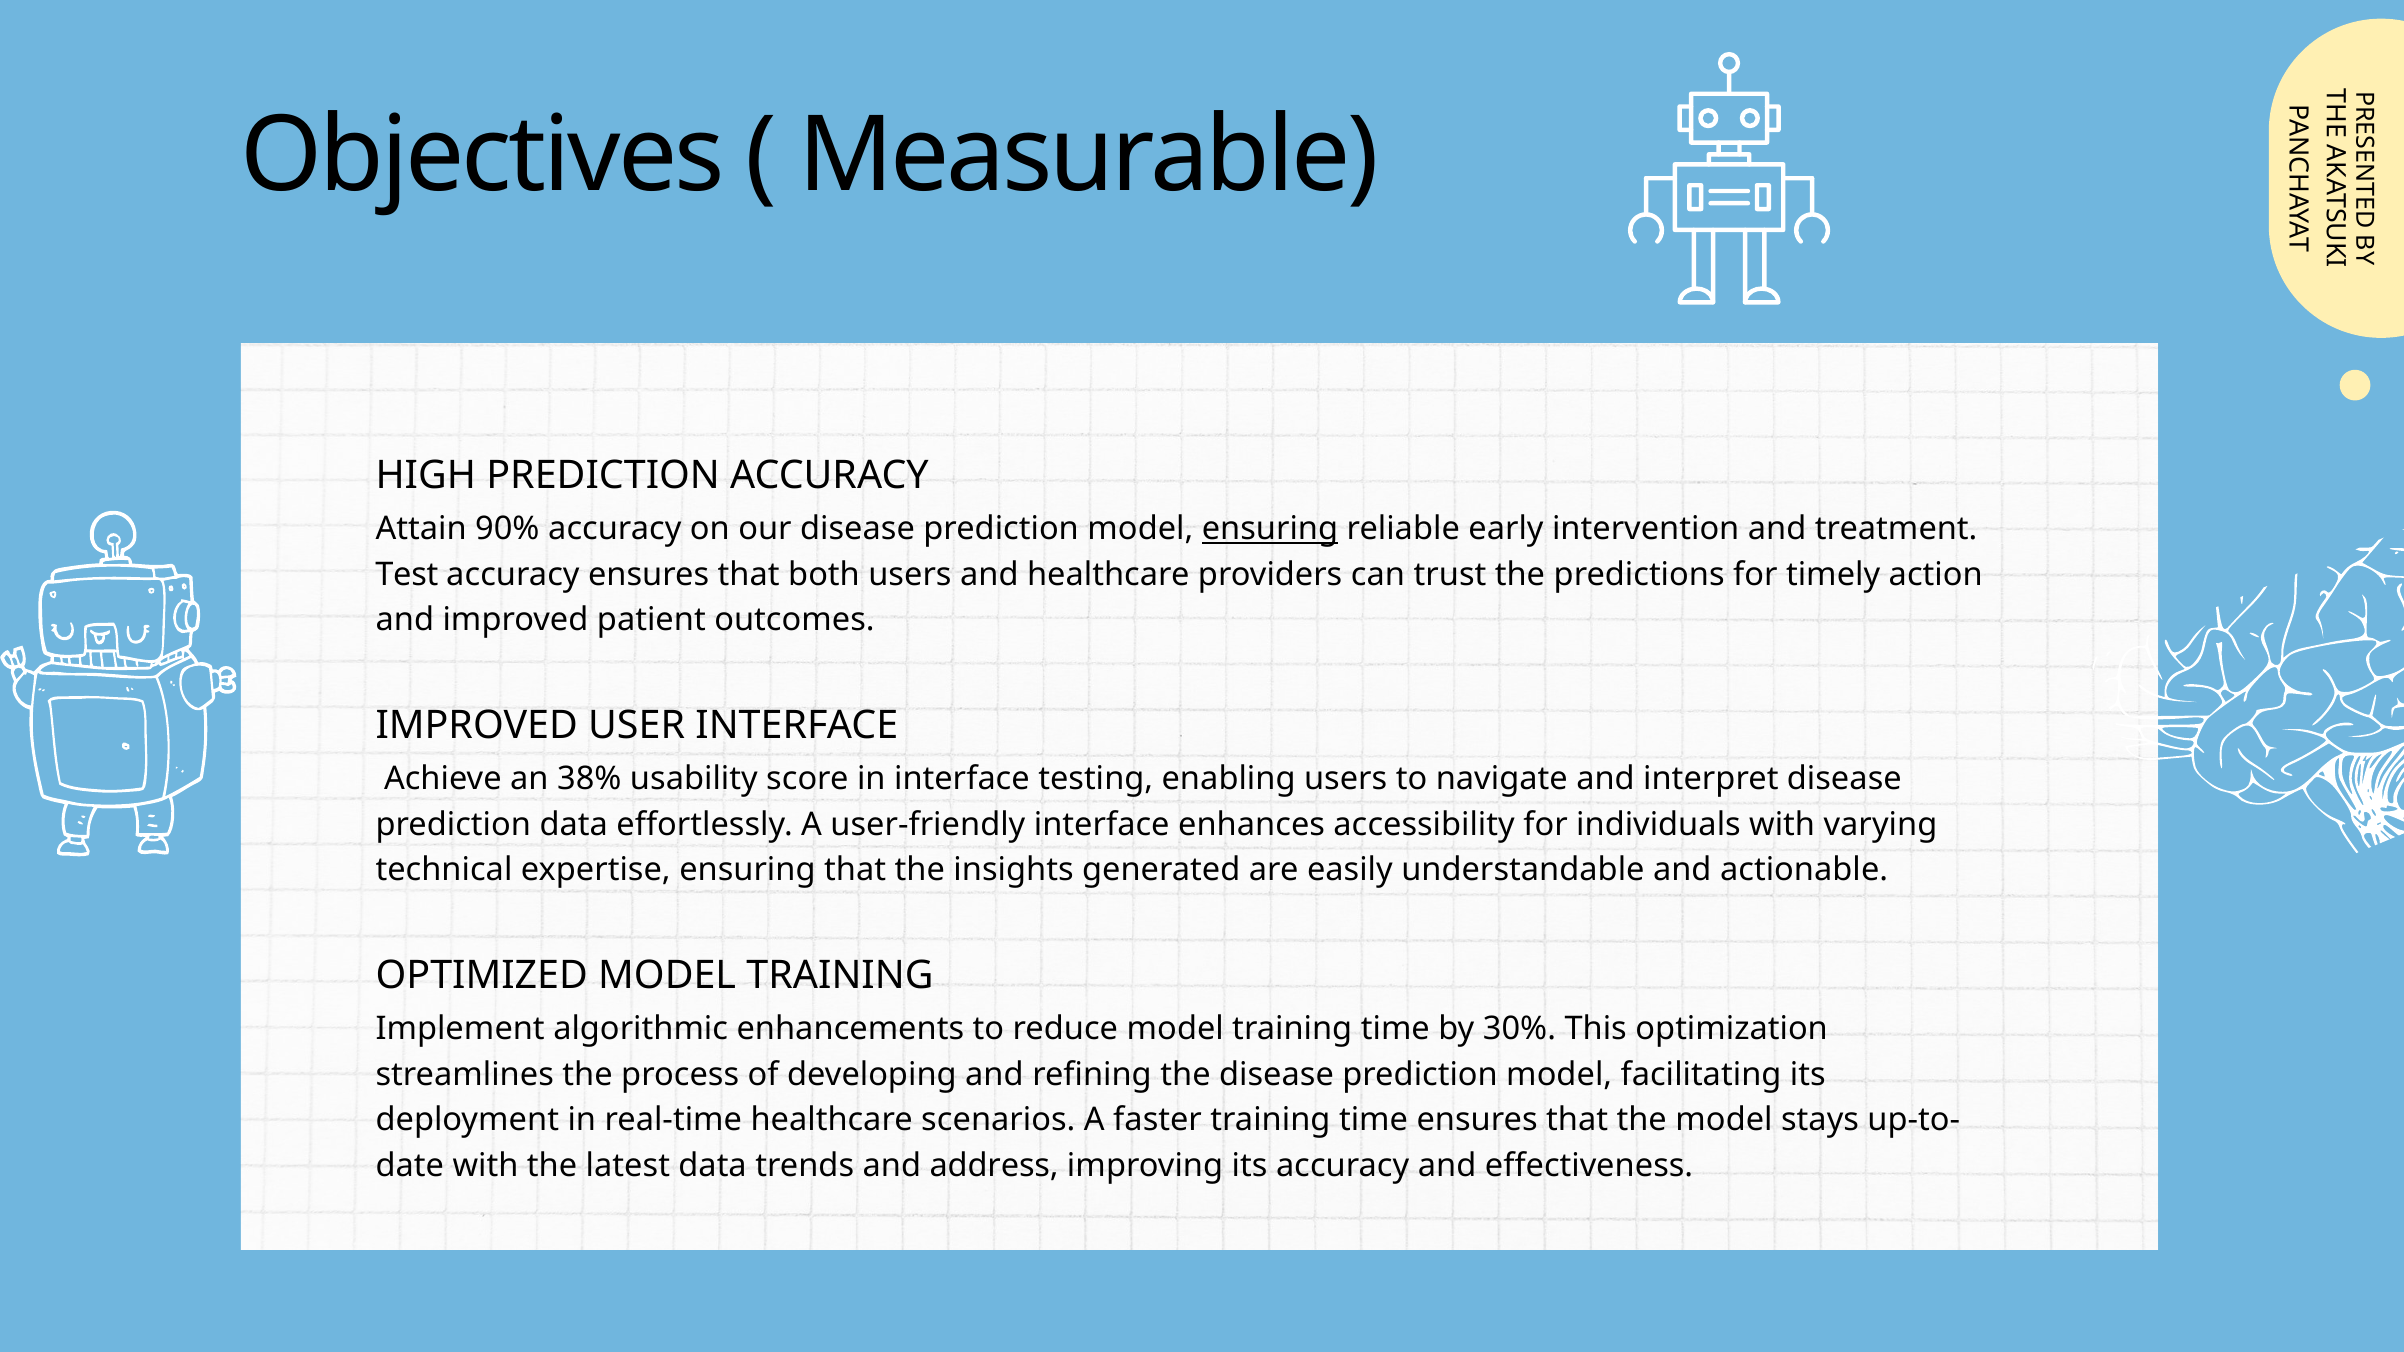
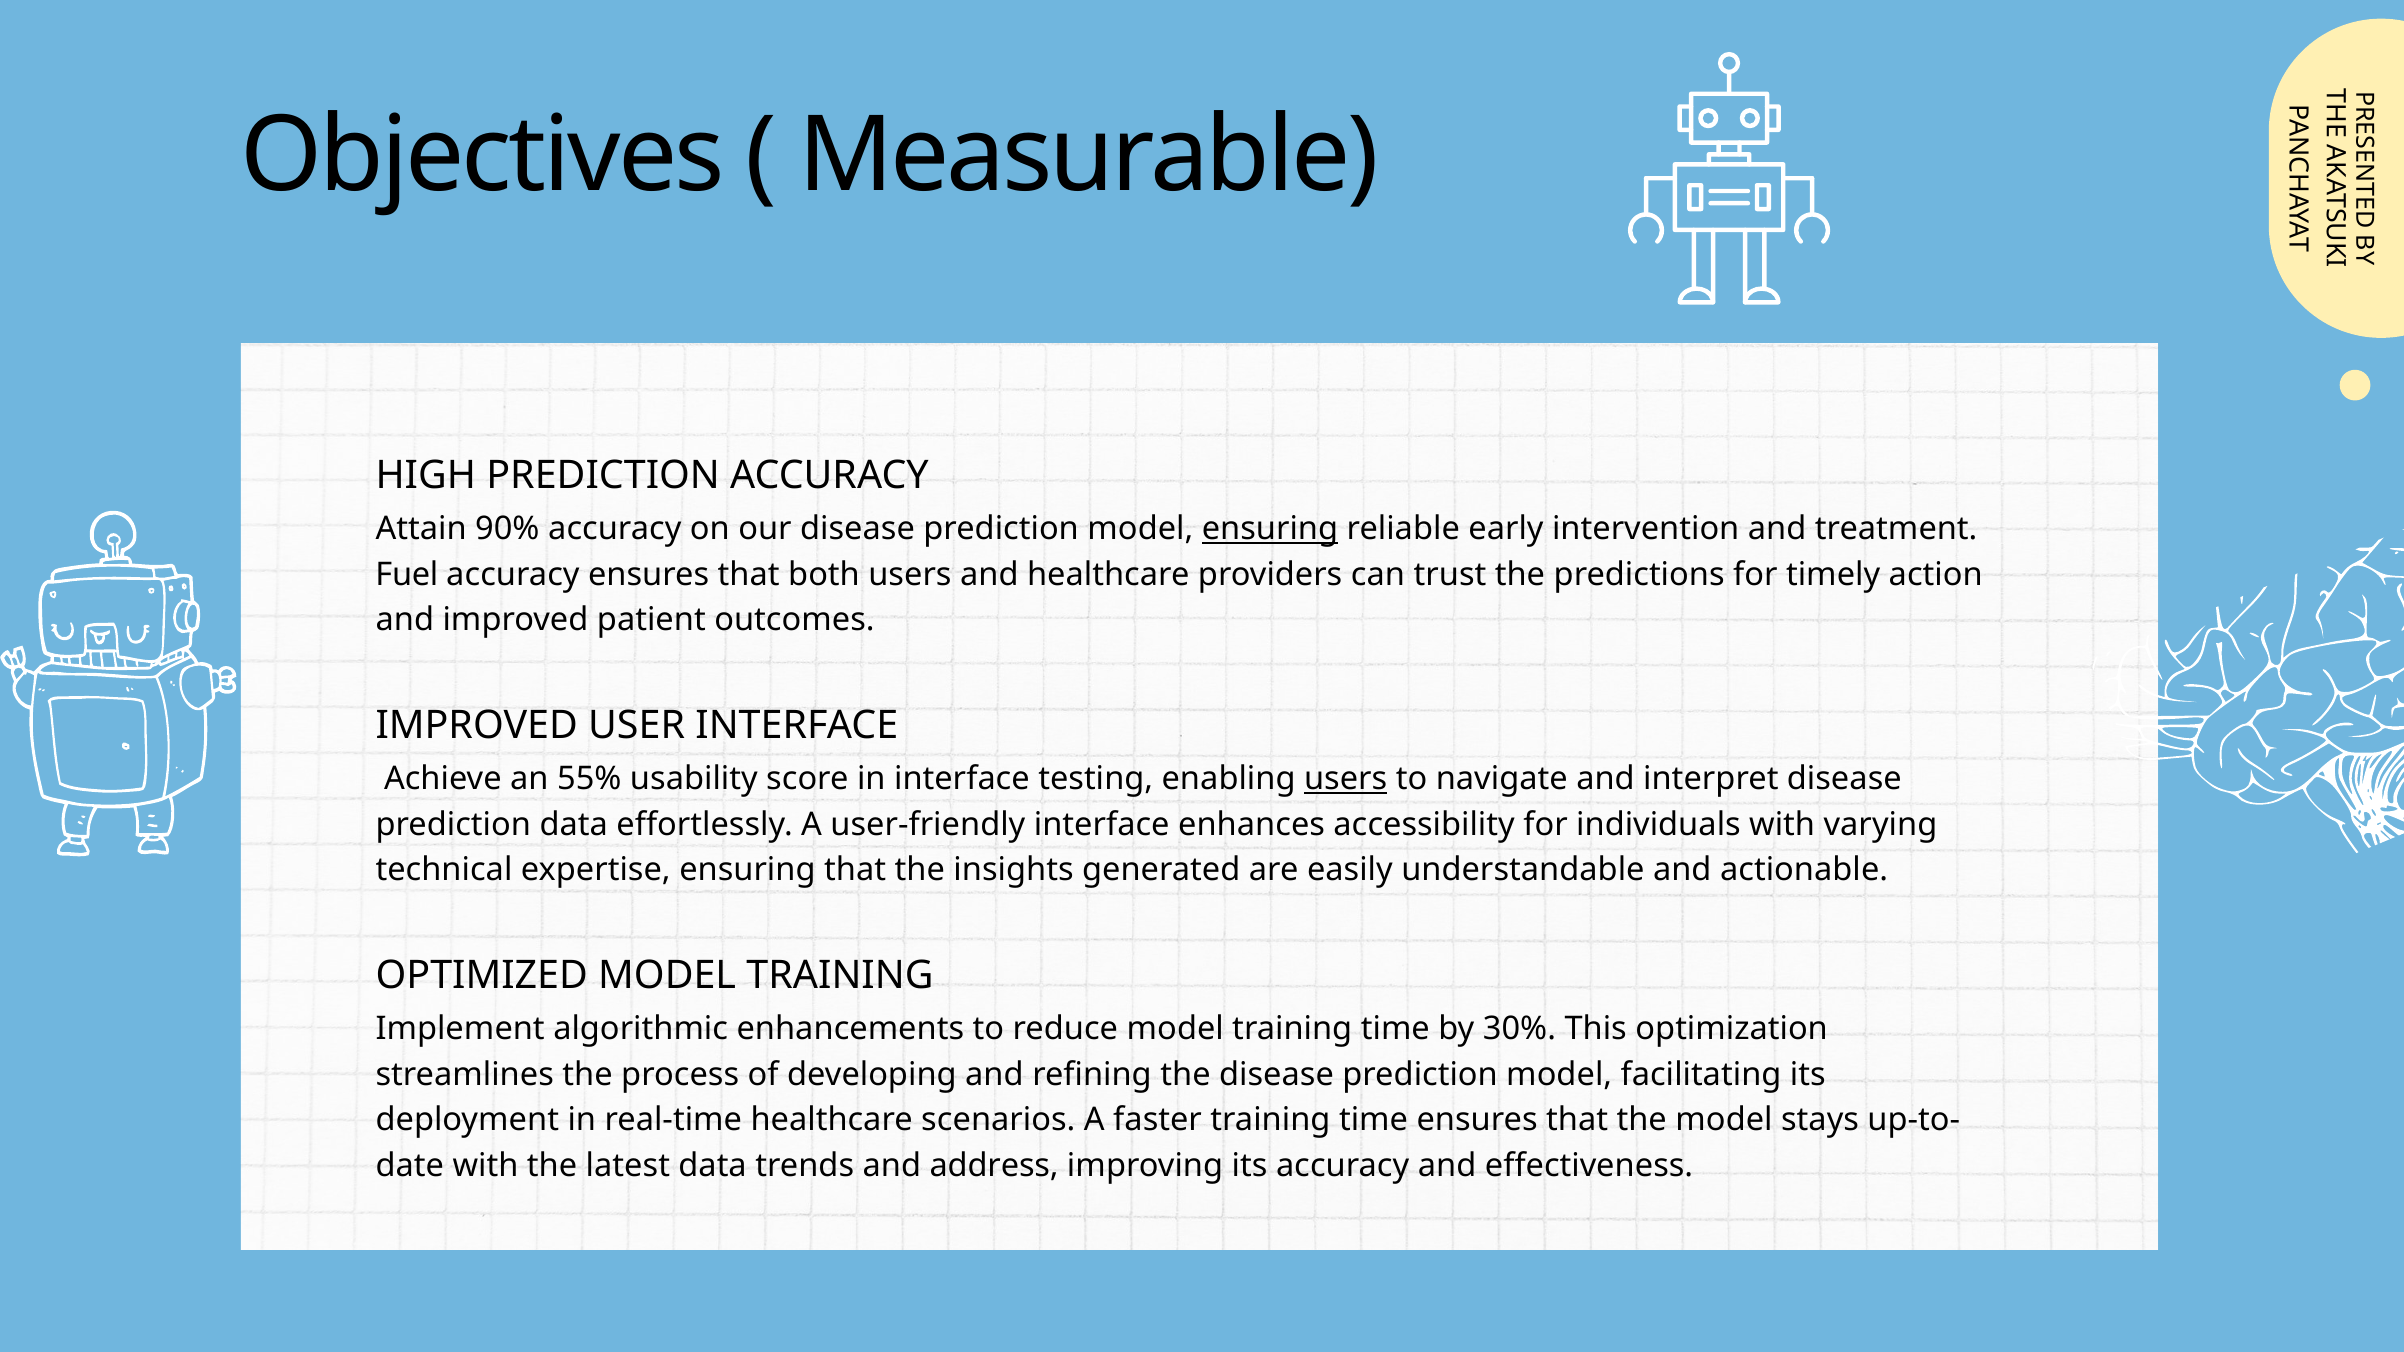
Test: Test -> Fuel (407, 574)
38%: 38% -> 55% (589, 779)
users underline: none -> present (1346, 779)
